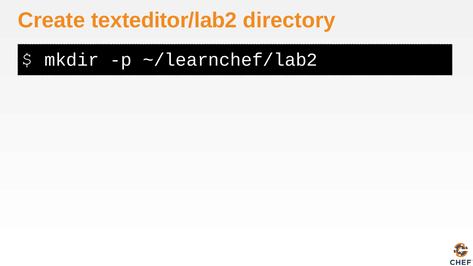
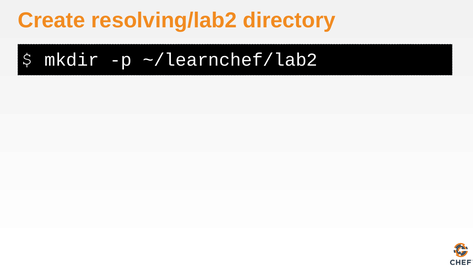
texteditor/lab2: texteditor/lab2 -> resolving/lab2 (164, 20)
